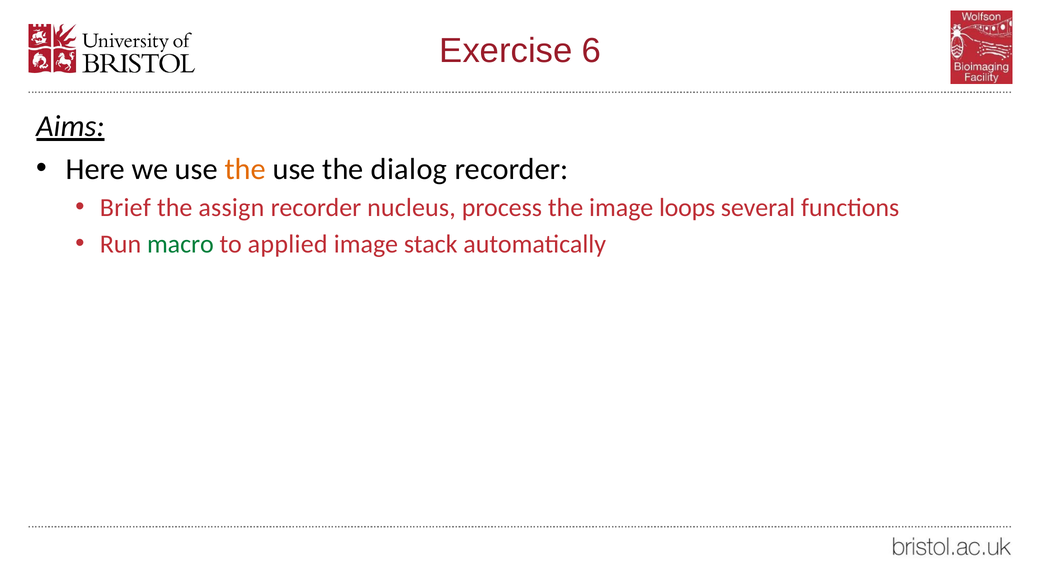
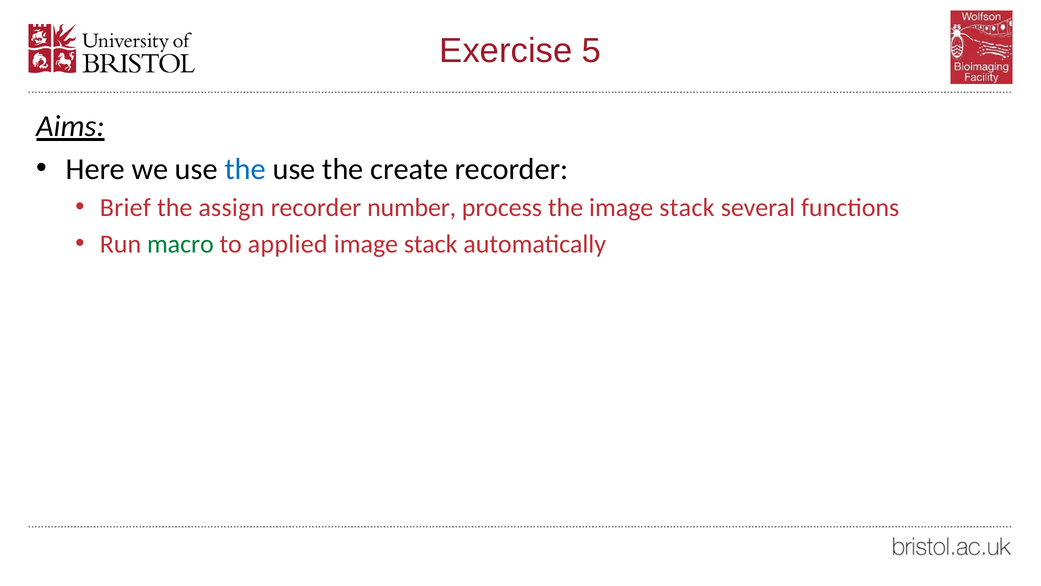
6: 6 -> 5 (592, 51)
the colour: orange -> blue (245, 169)
dialog: dialog -> create (409, 169)
nucleus: nucleus -> number (412, 208)
the image loops: loops -> stack (687, 208)
